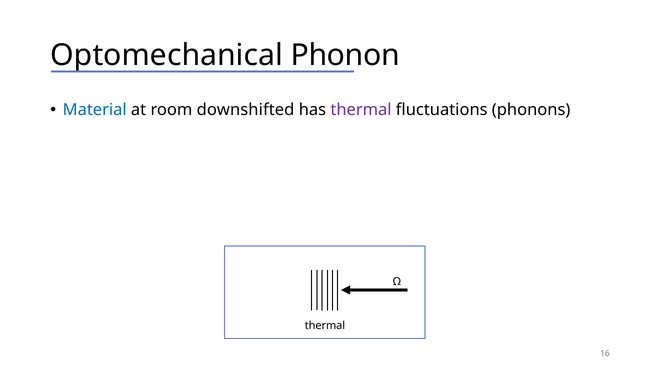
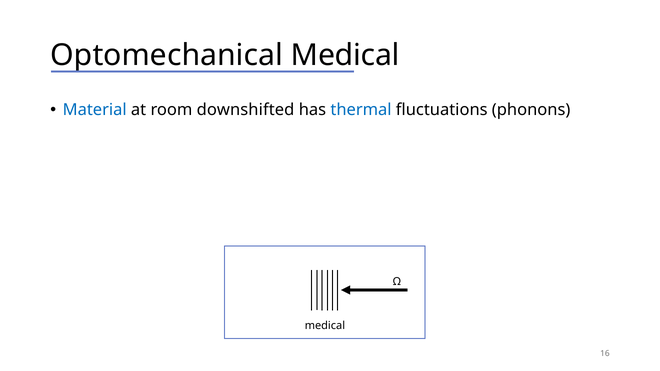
Phonon: Phonon -> Medical (345, 55)
thermal colour: purple -> blue (361, 110)
thermal: thermal -> medical (325, 326)
